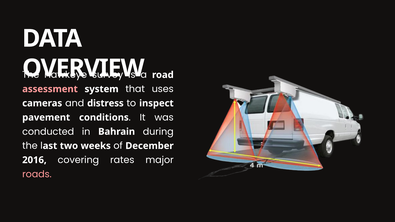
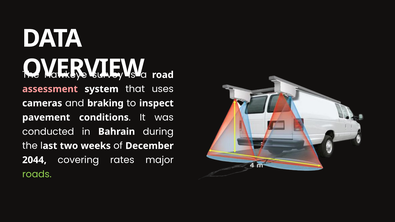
distress: distress -> braking (105, 103)
2016: 2016 -> 2044 (34, 160)
roads colour: pink -> light green (37, 174)
